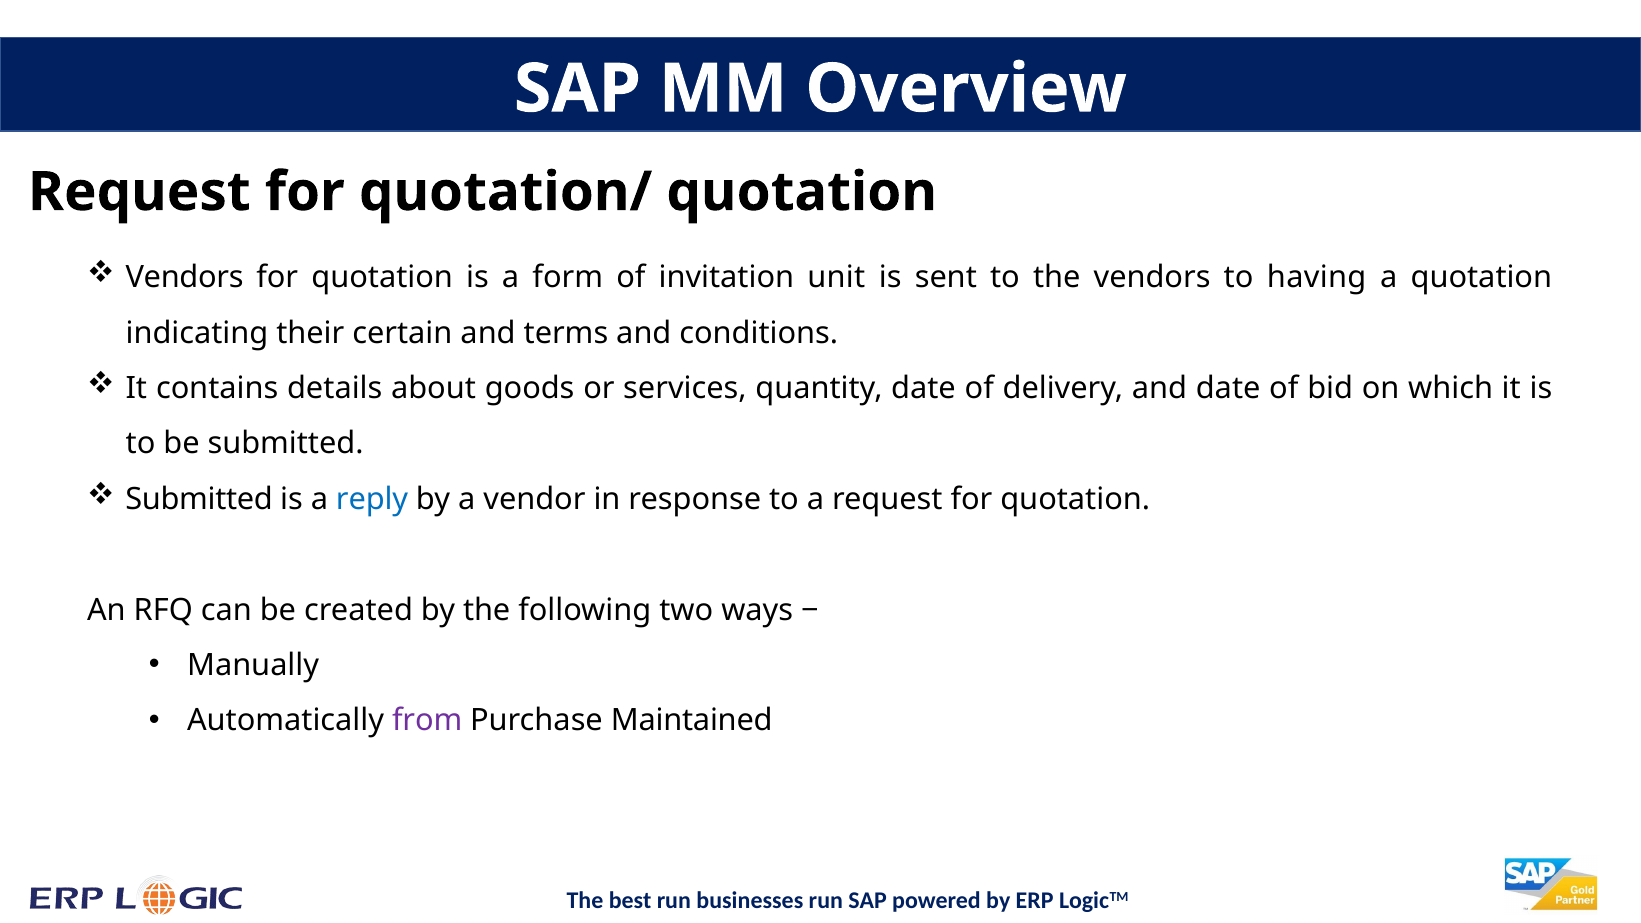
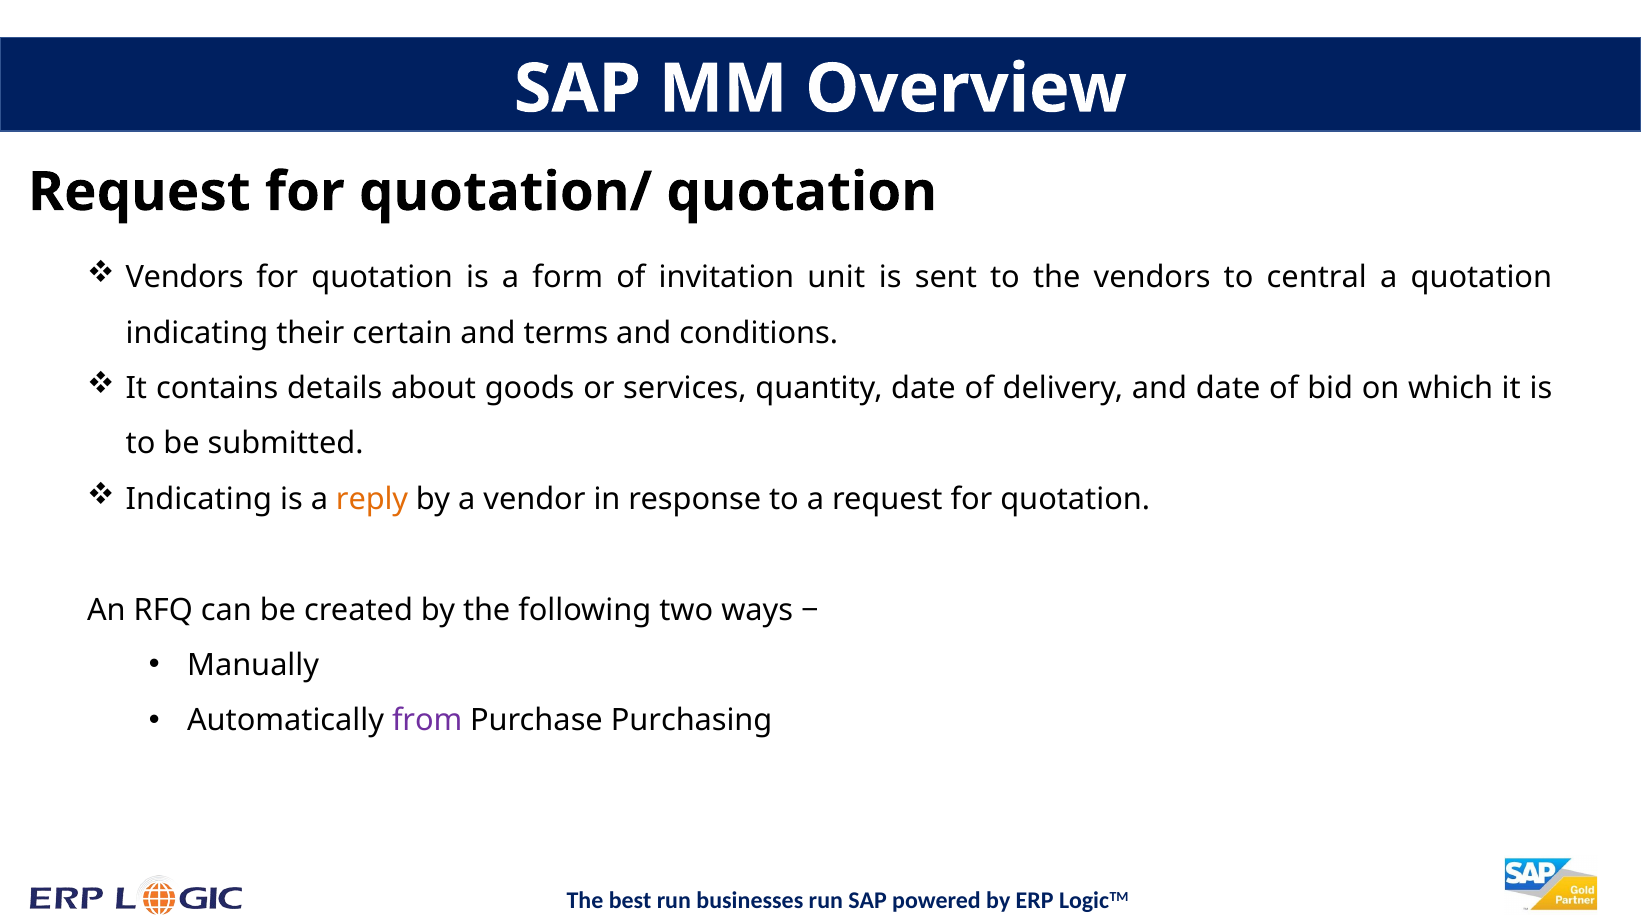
having: having -> central (1317, 278)
Submitted: Submitted -> Indicating (199, 499)
reply colour: blue -> orange (372, 499)
Maintained: Maintained -> Purchasing (692, 721)
